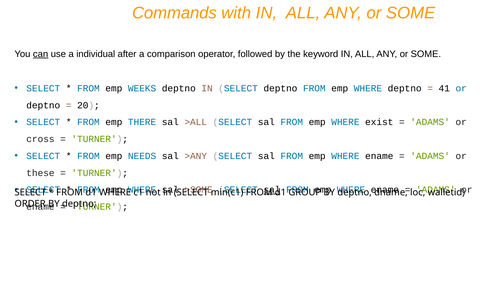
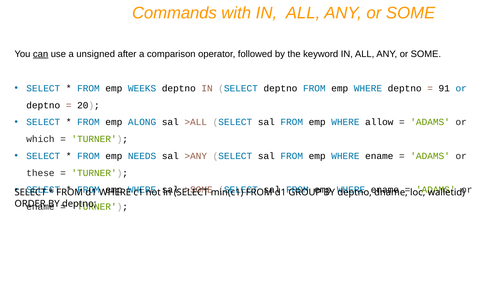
individual: individual -> unsigned (96, 54)
41: 41 -> 91 (444, 88)
THERE: THERE -> ALONG (142, 122)
exist: exist -> allow (379, 122)
cross: cross -> which (40, 139)
sal underline: present -> none (272, 190)
